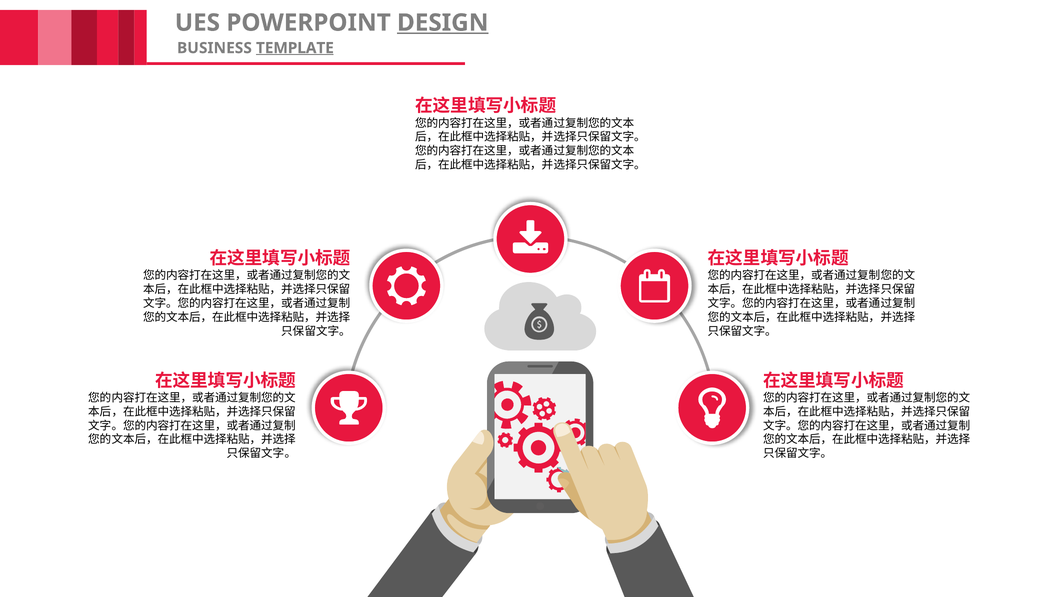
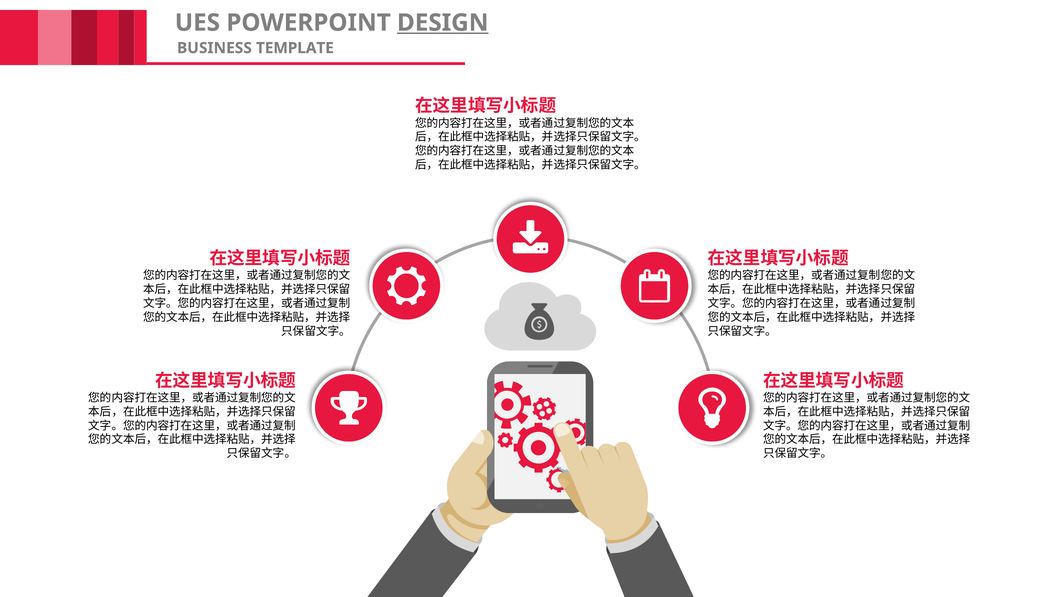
TEMPLATE underline: present -> none (295, 48)
